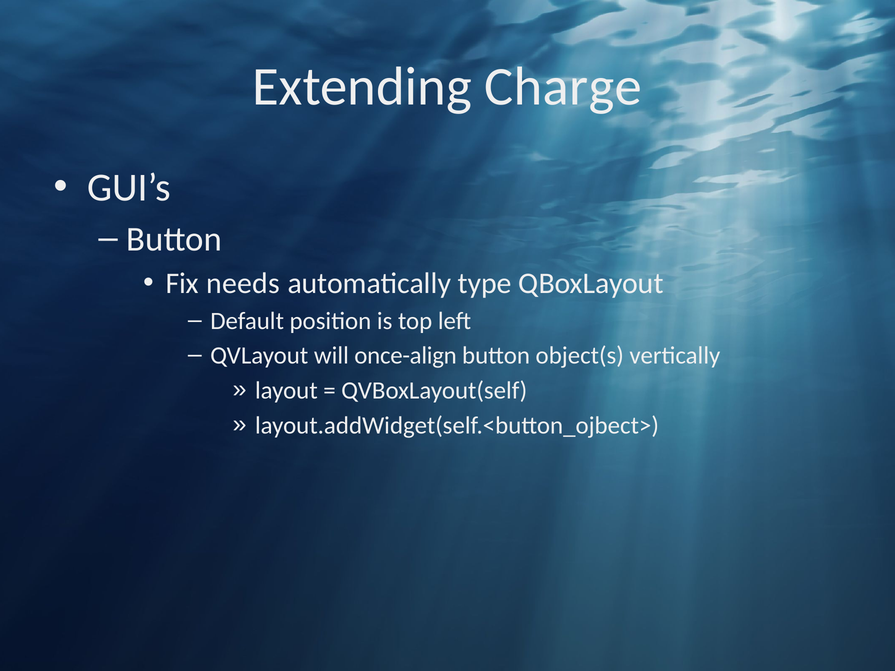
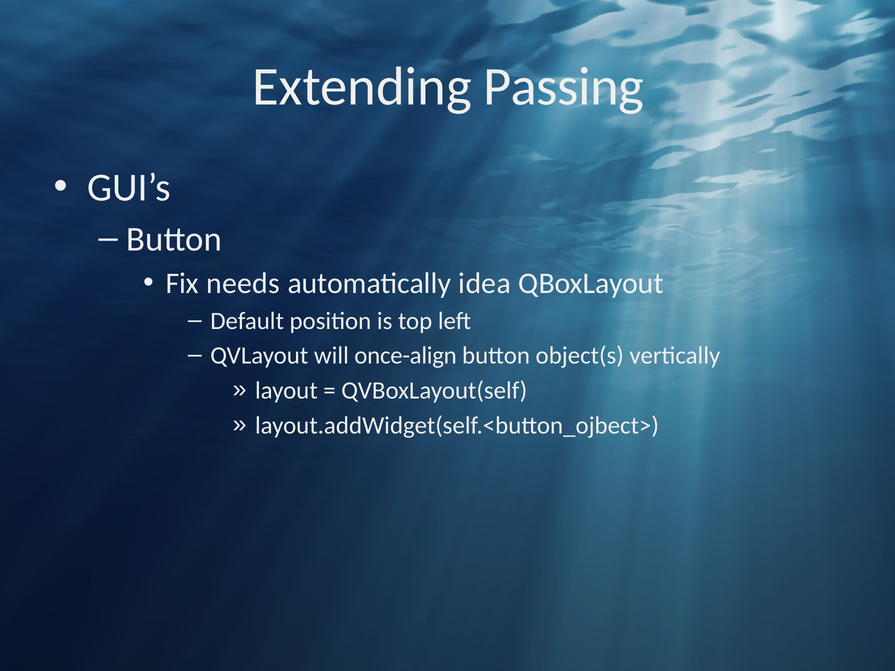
Charge: Charge -> Passing (564, 87)
type: type -> idea (485, 283)
